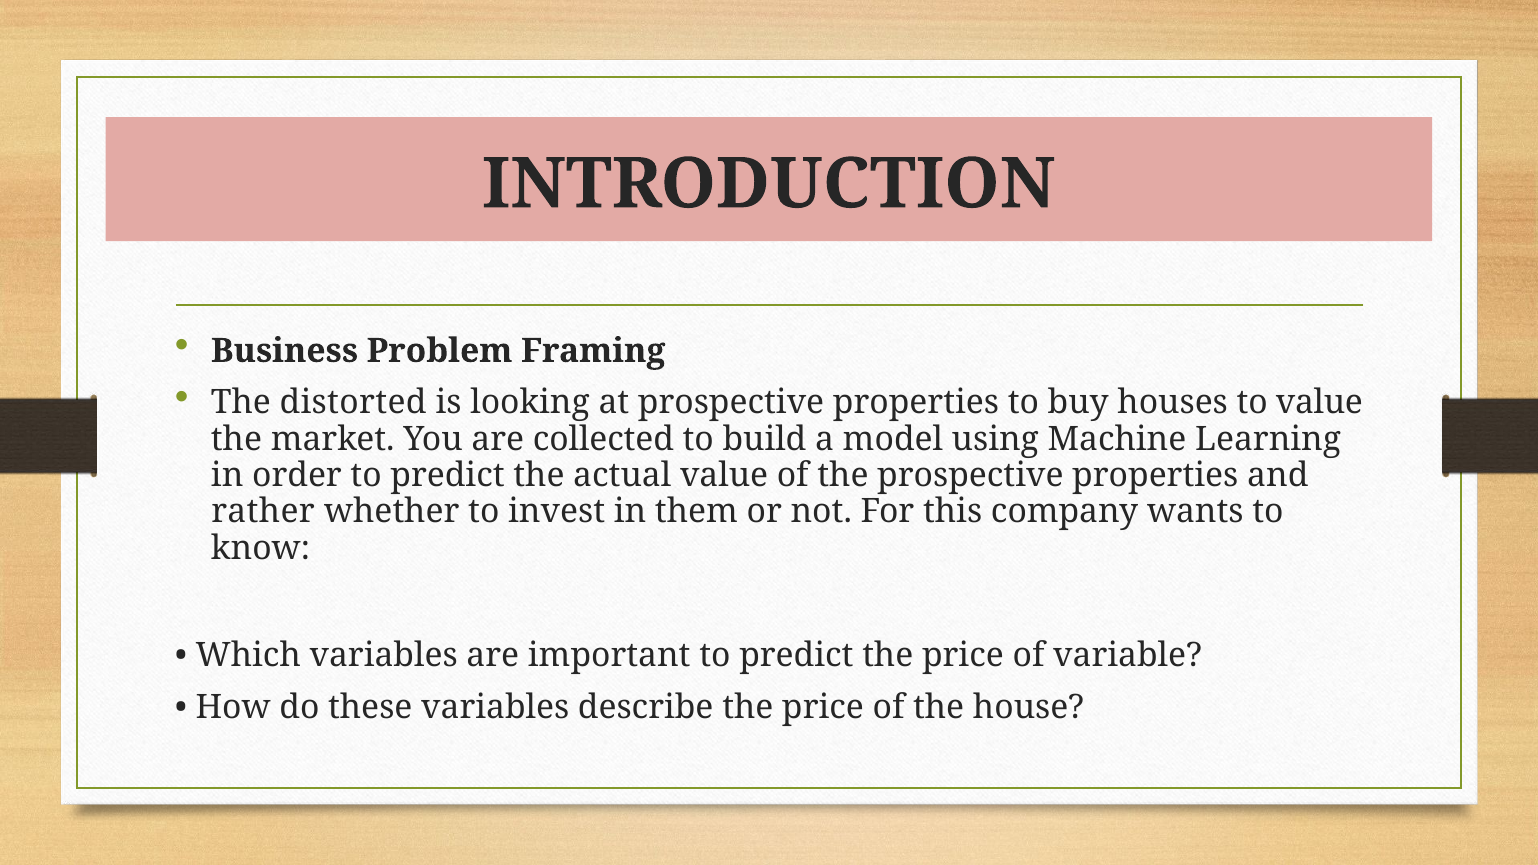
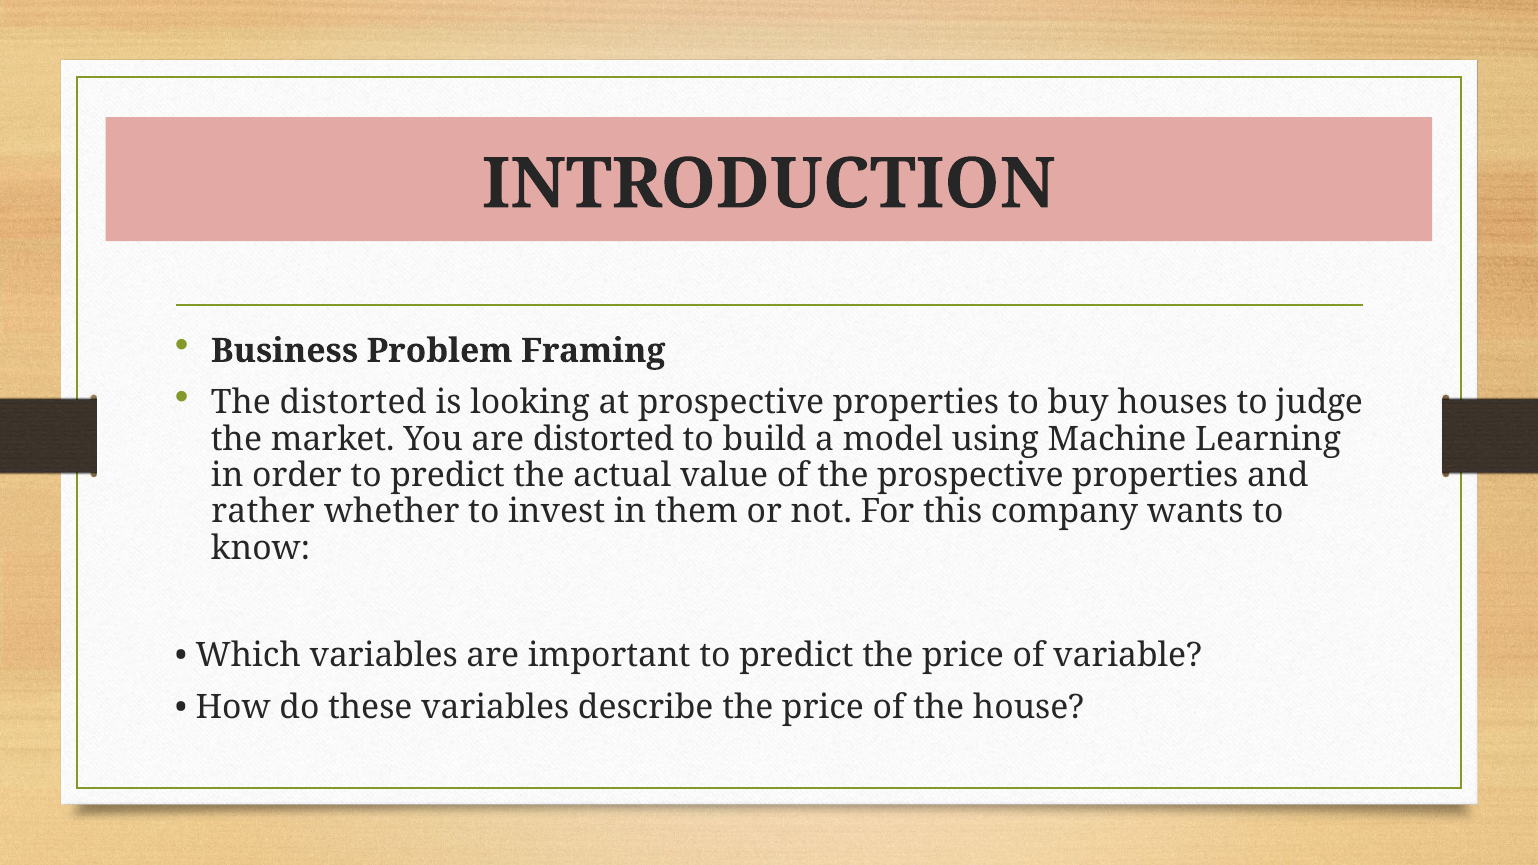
to value: value -> judge (1319, 403)
are collected: collected -> distorted (604, 439)
